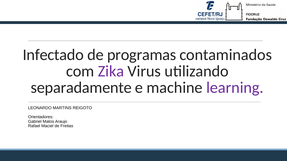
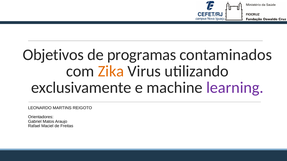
Infectado: Infectado -> Objetivos (53, 55)
Zika colour: purple -> orange (111, 71)
separadamente: separadamente -> exclusivamente (81, 88)
